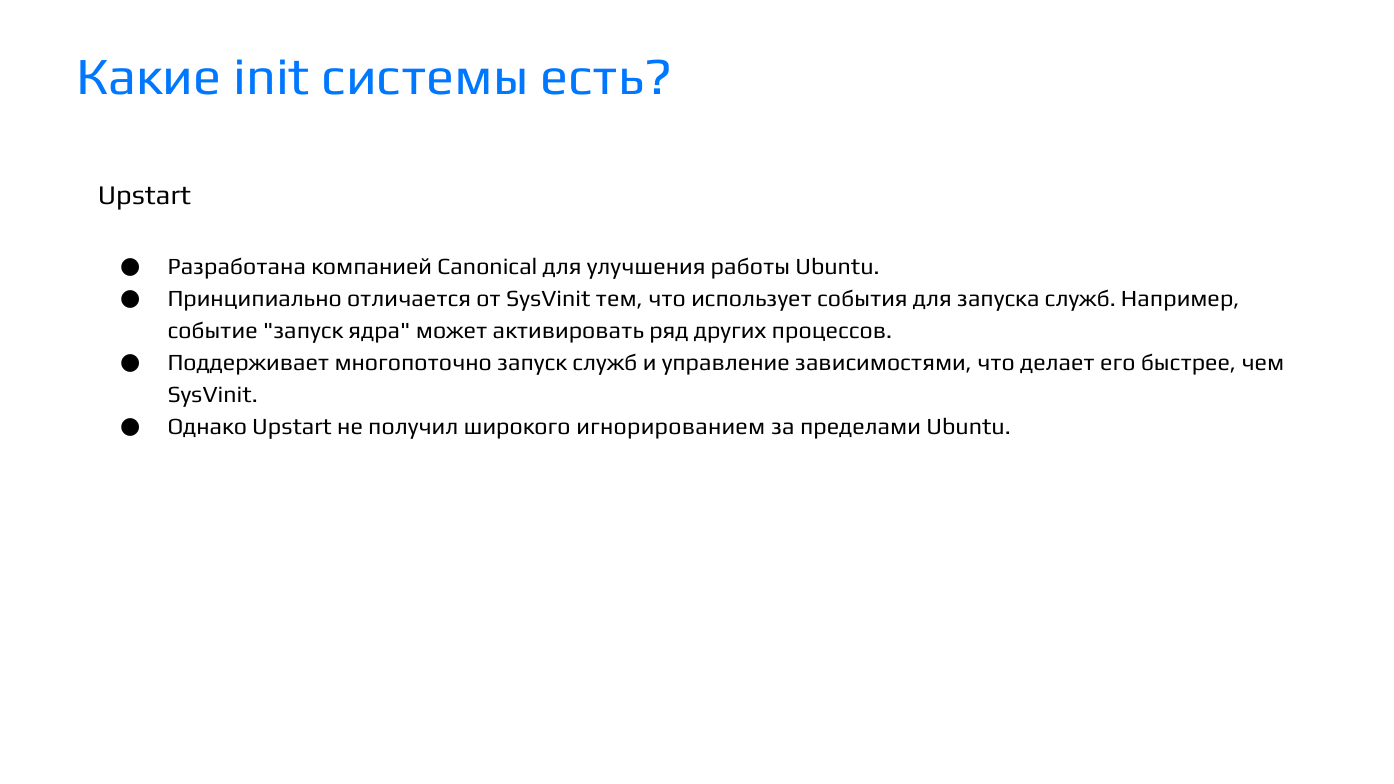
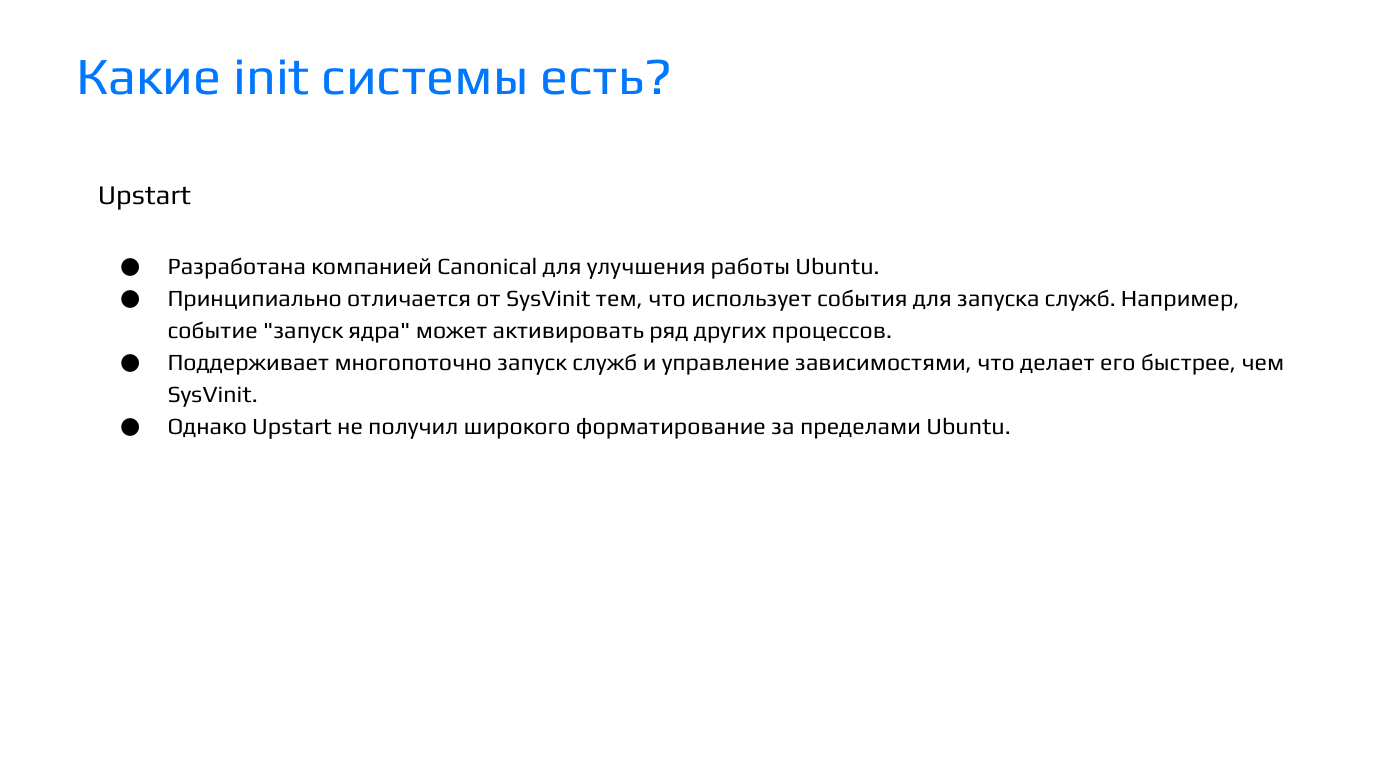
игнорированием: игнорированием -> форматирование (671, 427)
